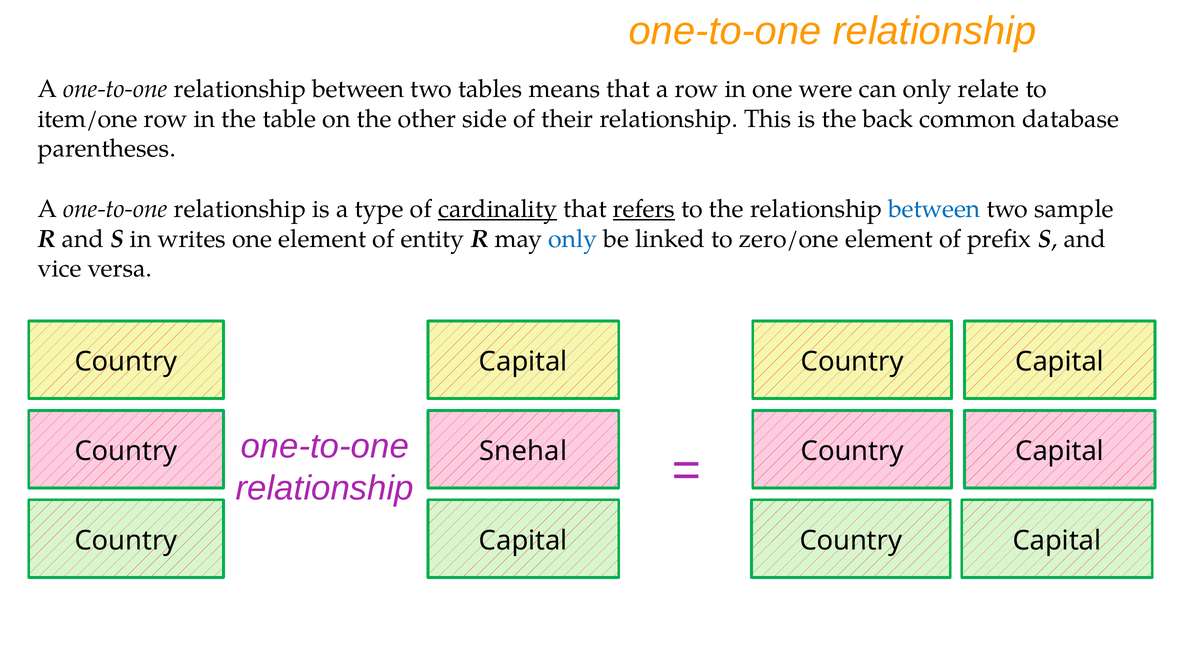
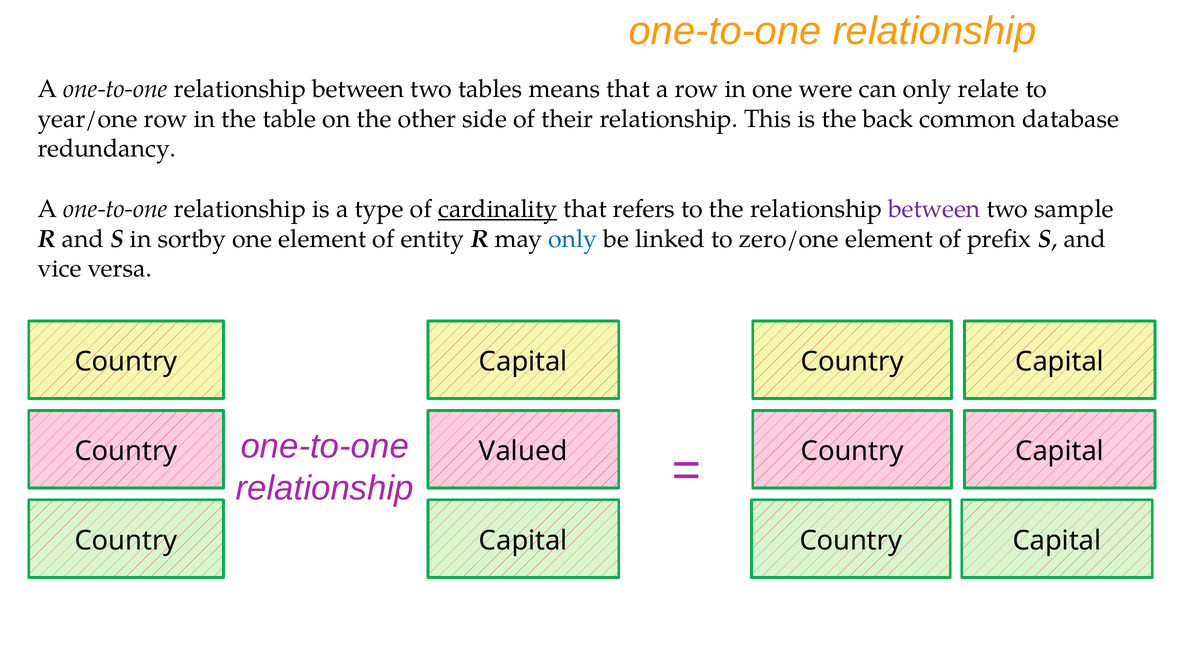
item/one: item/one -> year/one (88, 119)
parentheses: parentheses -> redundancy (107, 149)
refers underline: present -> none (644, 209)
between colour: blue -> purple (934, 209)
writes: writes -> sortby (192, 239)
Snehal: Snehal -> Valued (523, 451)
